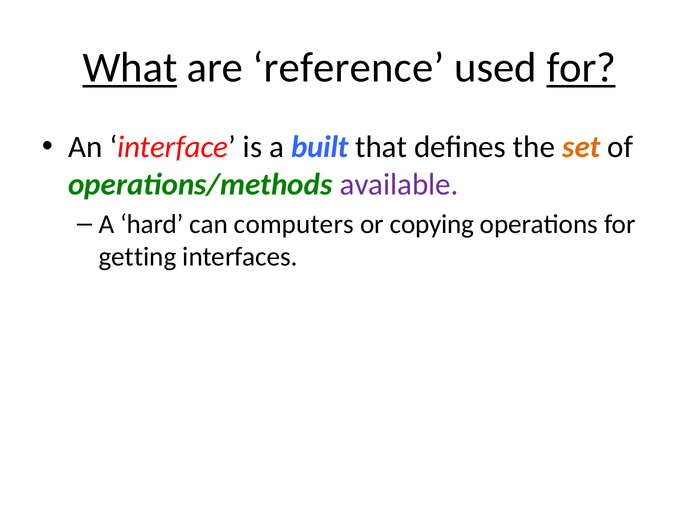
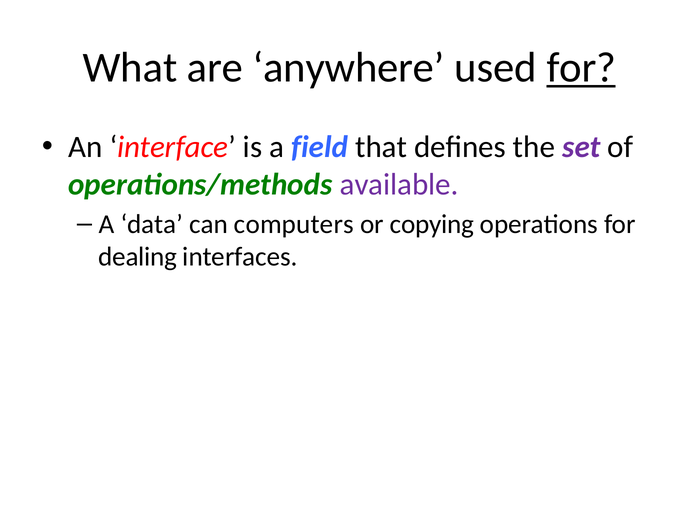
What underline: present -> none (130, 68)
reference: reference -> anywhere (349, 68)
built: built -> field (320, 147)
set colour: orange -> purple (581, 147)
hard: hard -> data (152, 224)
getting: getting -> dealing (138, 257)
